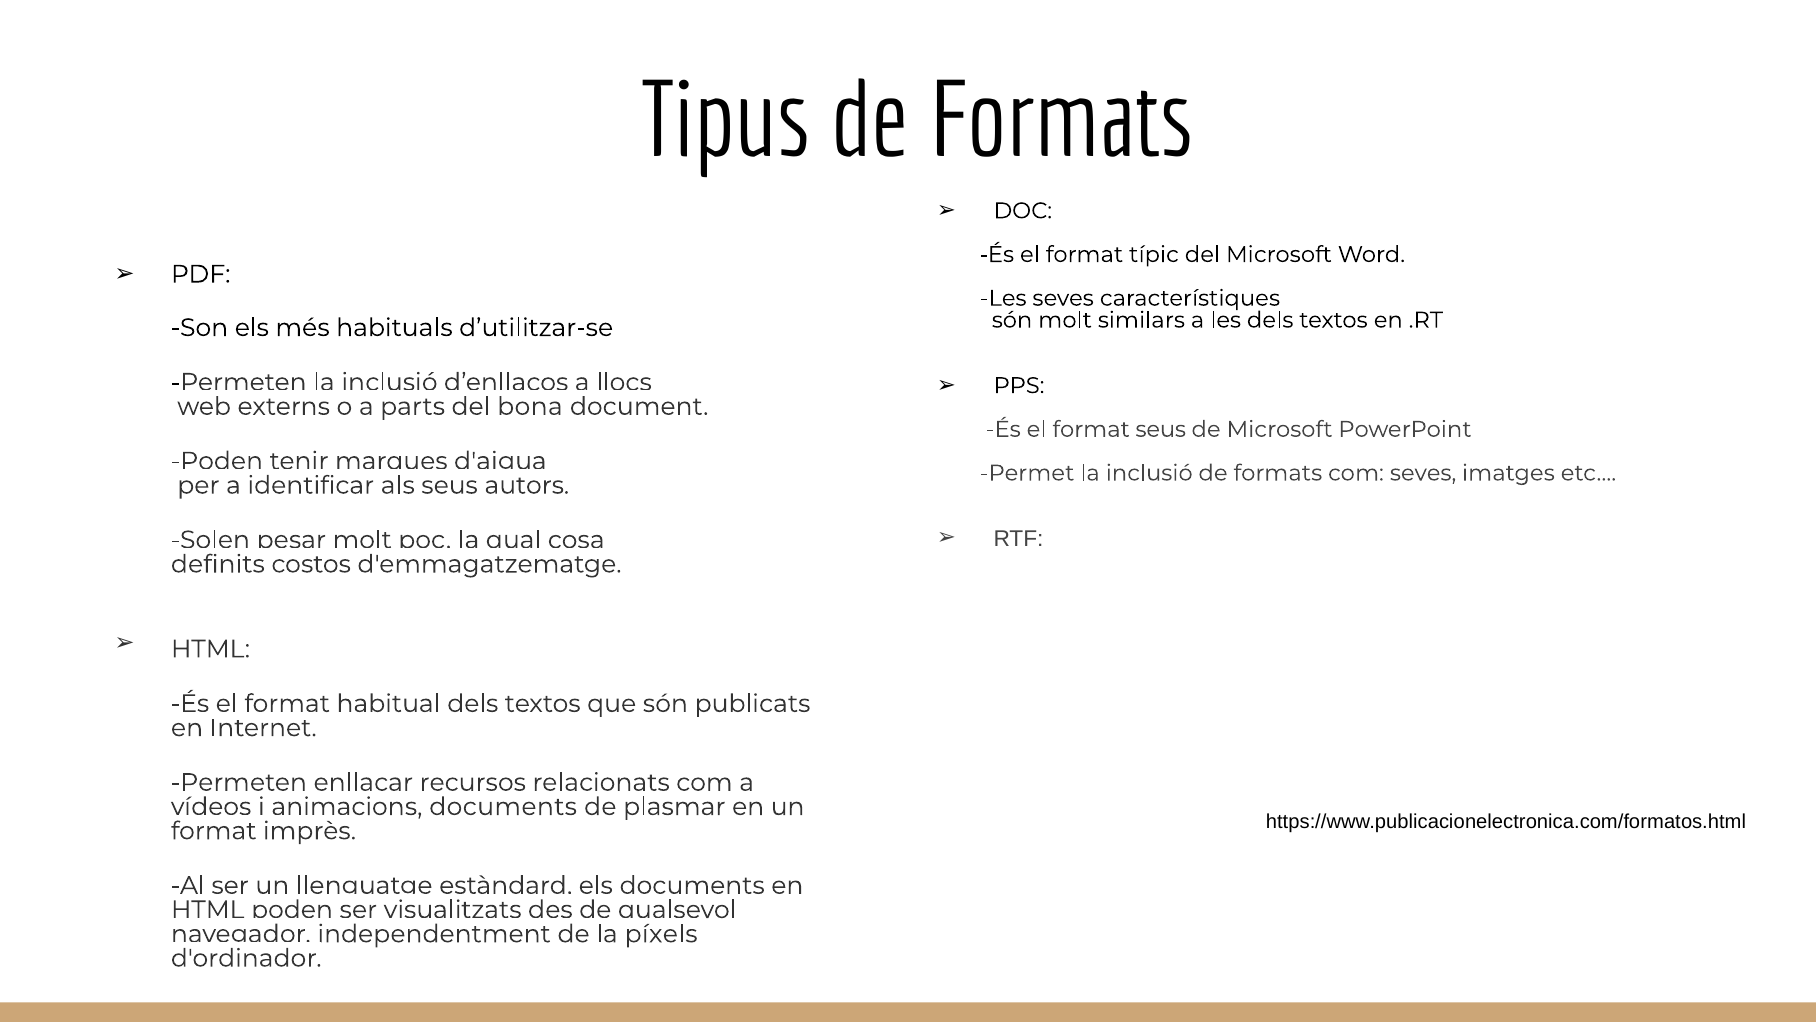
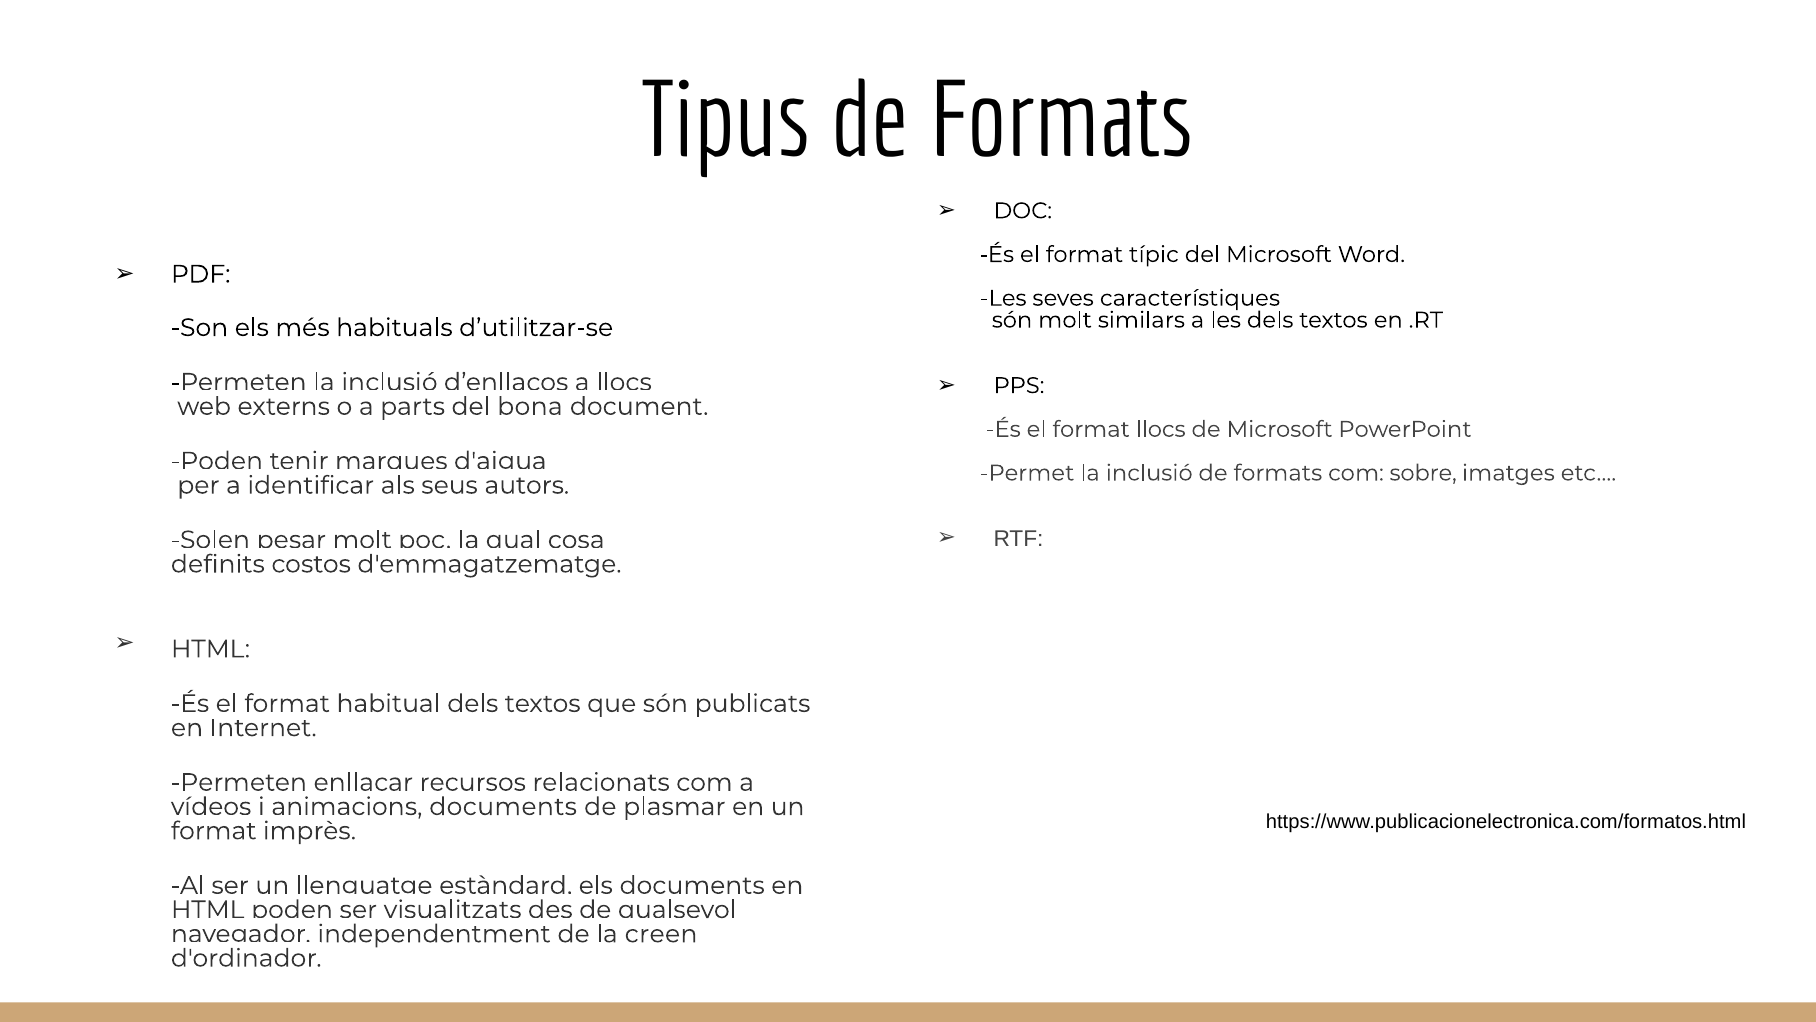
format seus: seus -> llocs (1161, 429)
com seves: seves -> sobre (1423, 473)
píxels: píxels -> creen (661, 934)
